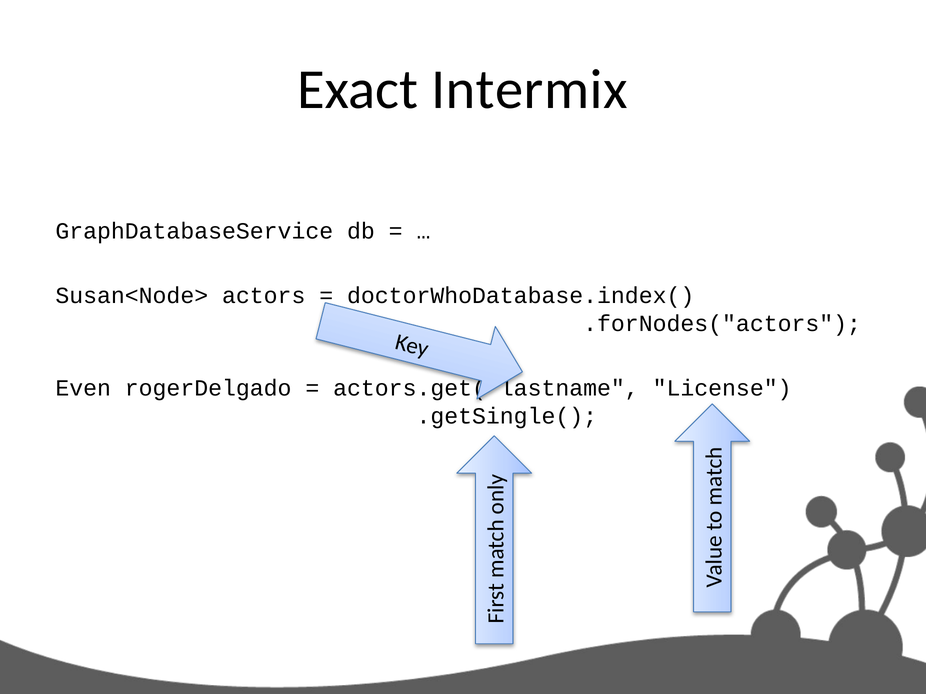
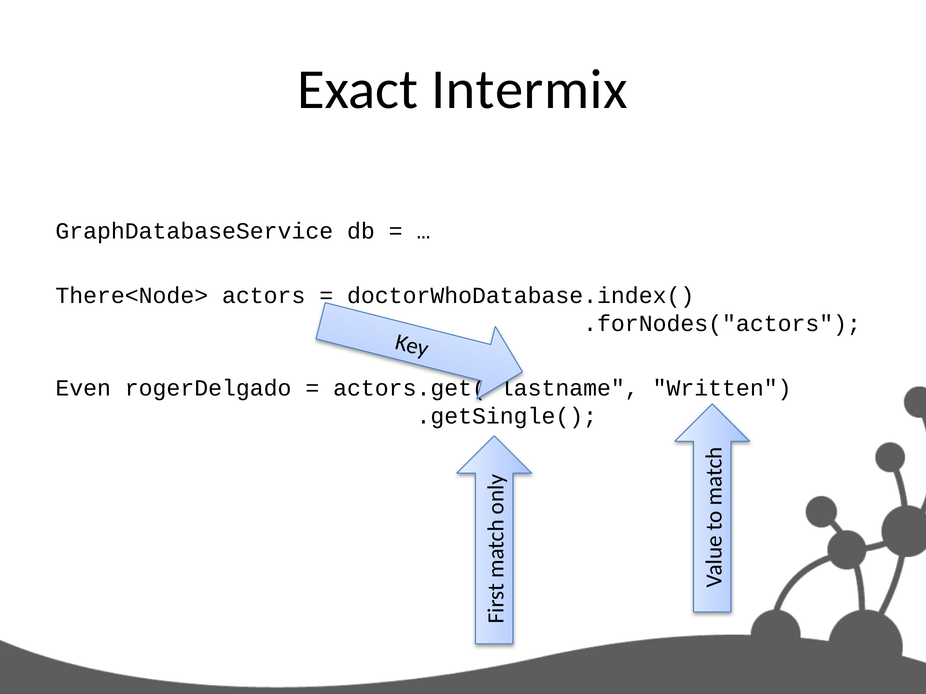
Susan<Node>: Susan<Node> -> There<Node> (132, 296)
License: License -> Written (722, 389)
